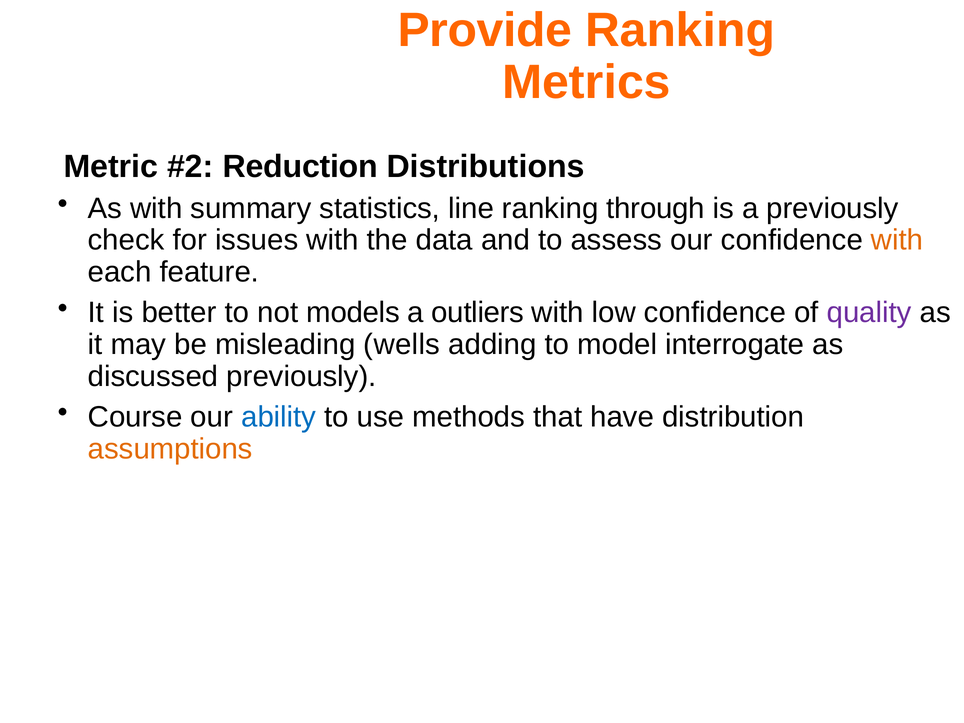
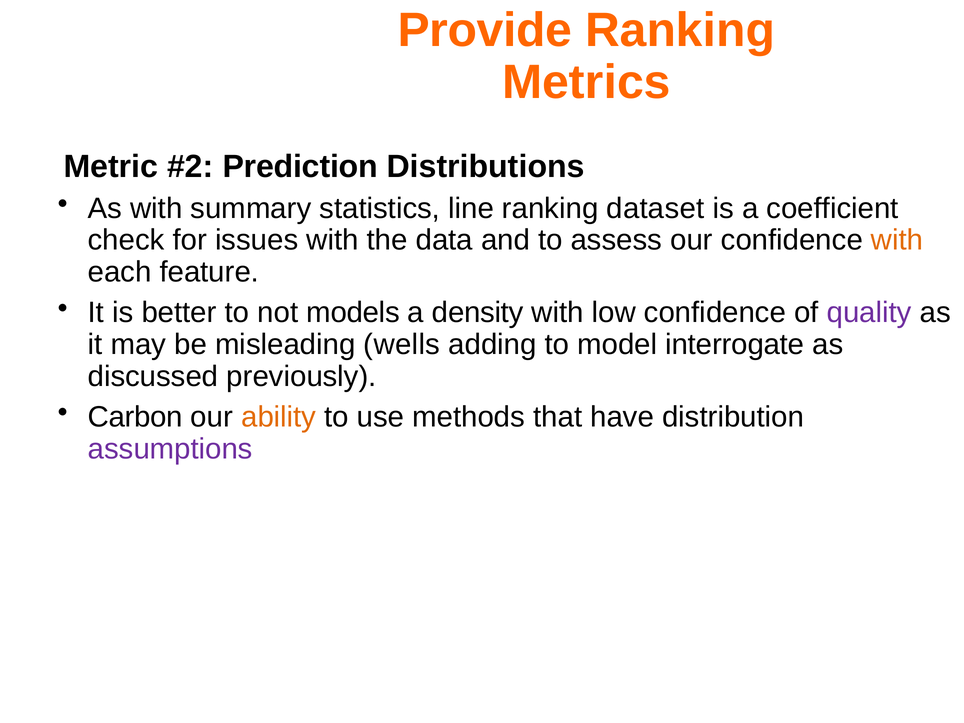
Reduction: Reduction -> Prediction (300, 166)
through: through -> dataset (655, 208)
a previously: previously -> coefficient (832, 208)
outliers: outliers -> density (478, 313)
Course: Course -> Carbon (135, 417)
ability colour: blue -> orange (279, 417)
assumptions colour: orange -> purple (170, 449)
